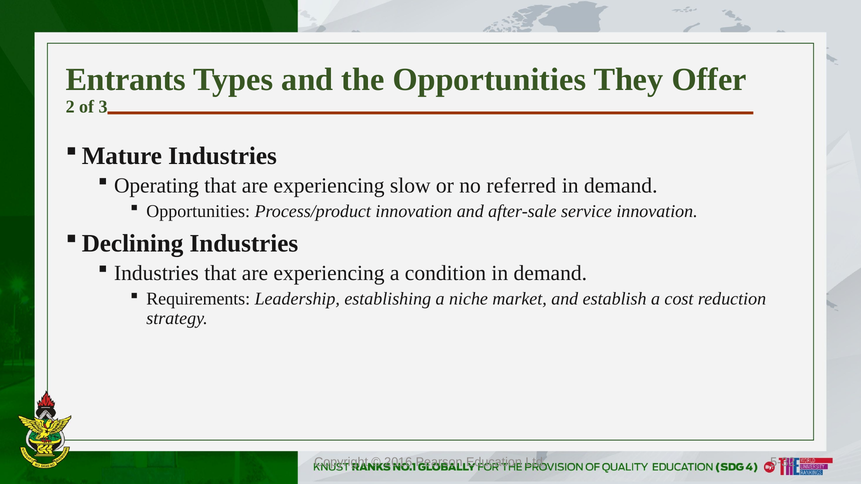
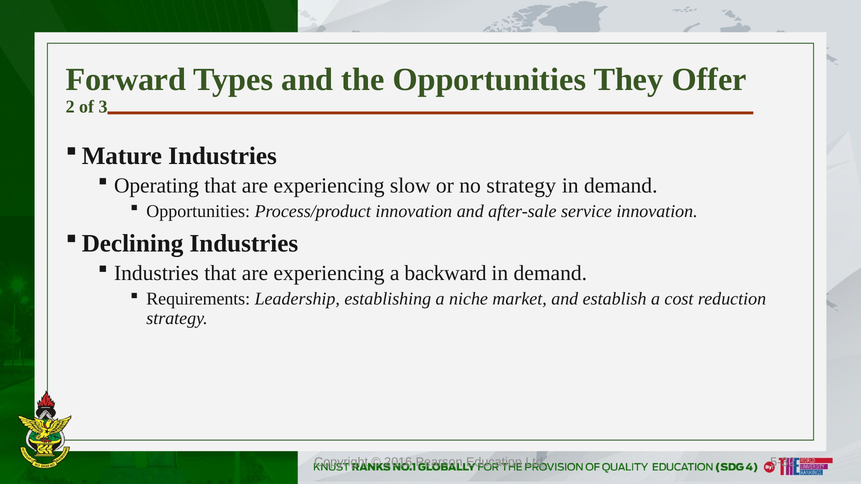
Entrants: Entrants -> Forward (126, 80)
no referred: referred -> strategy (521, 186)
condition: condition -> backward (446, 273)
